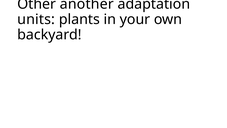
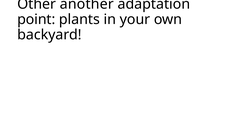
units: units -> point (36, 19)
